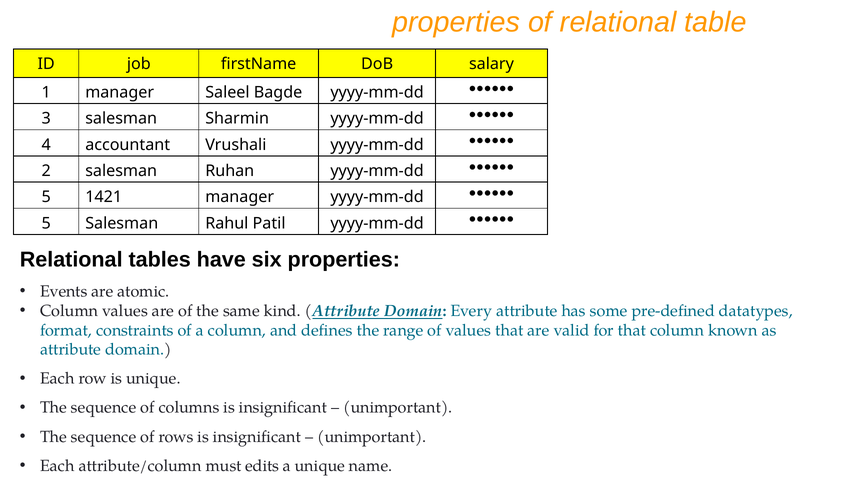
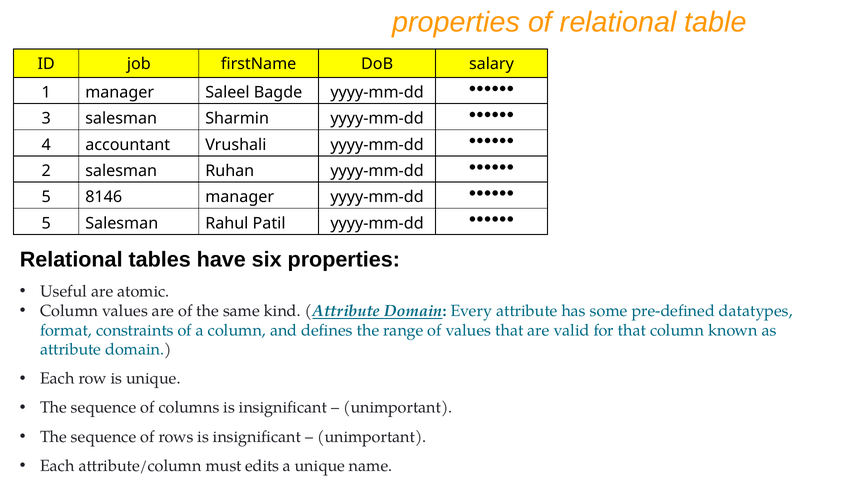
1421: 1421 -> 8146 (104, 197)
Events: Events -> Useful (64, 292)
